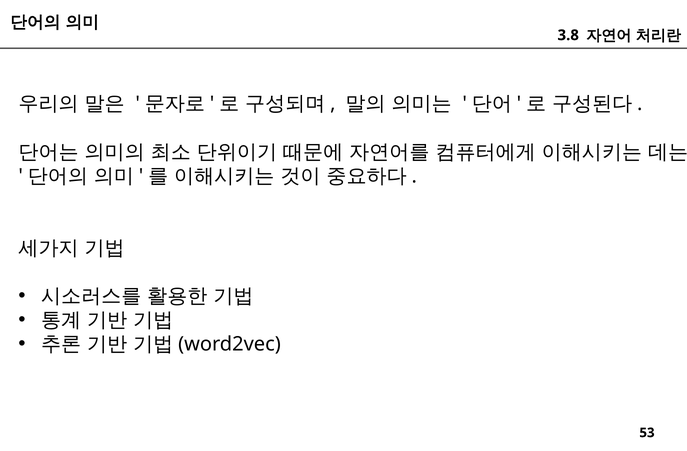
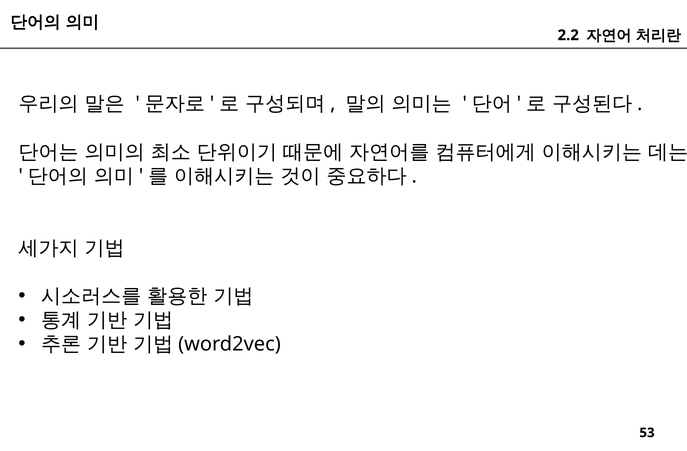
3.8: 3.8 -> 2.2 (568, 35)
